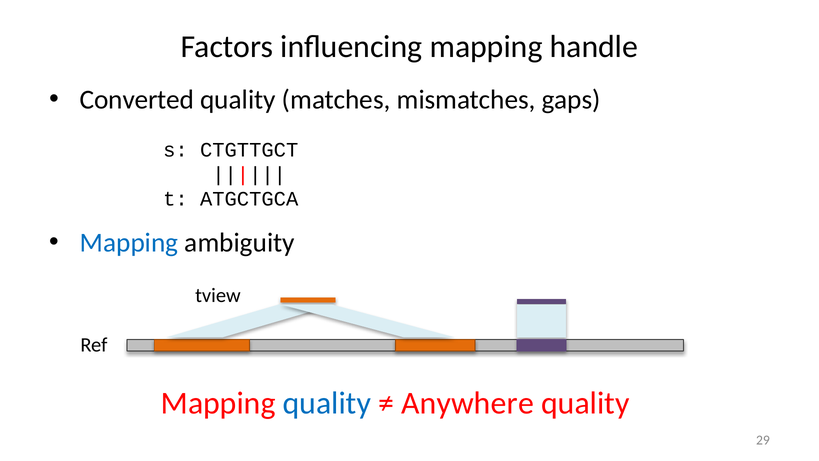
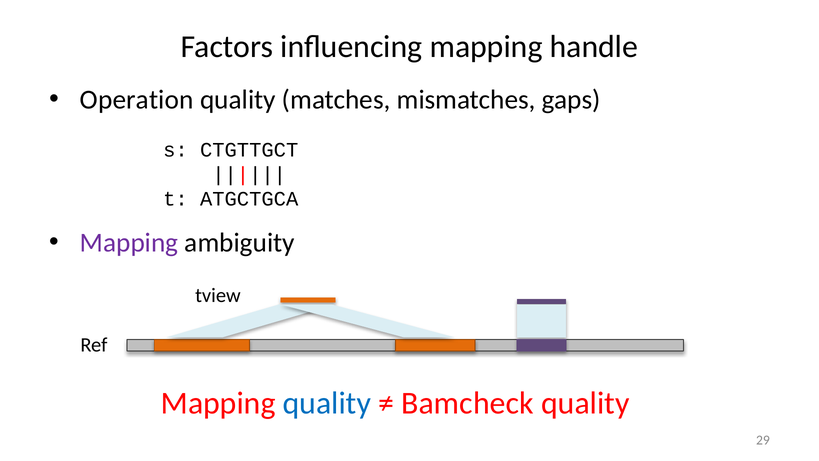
Converted: Converted -> Operation (137, 100)
Mapping colour: blue -> purple (129, 242)
Anywhere: Anywhere -> Bamcheck (468, 403)
